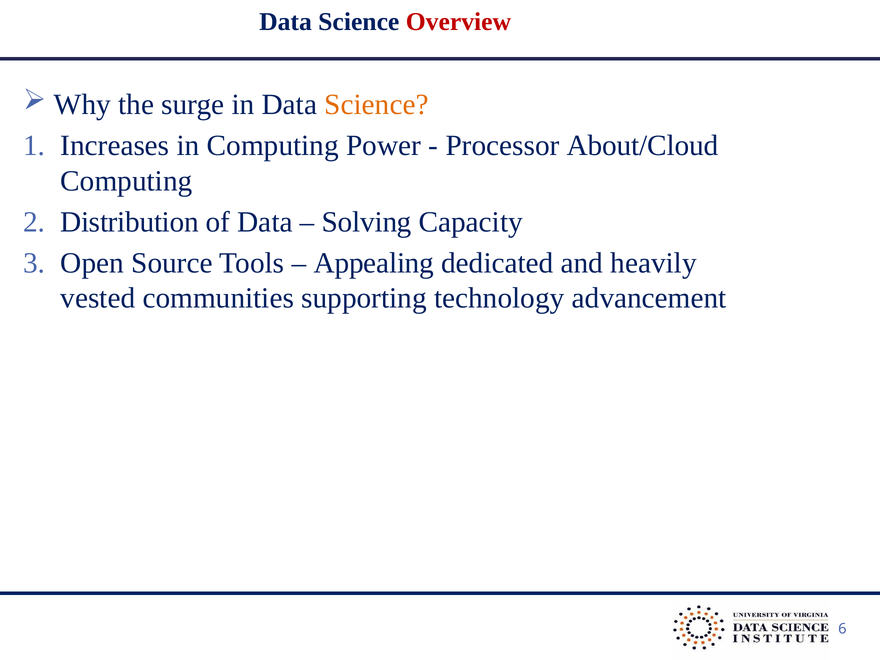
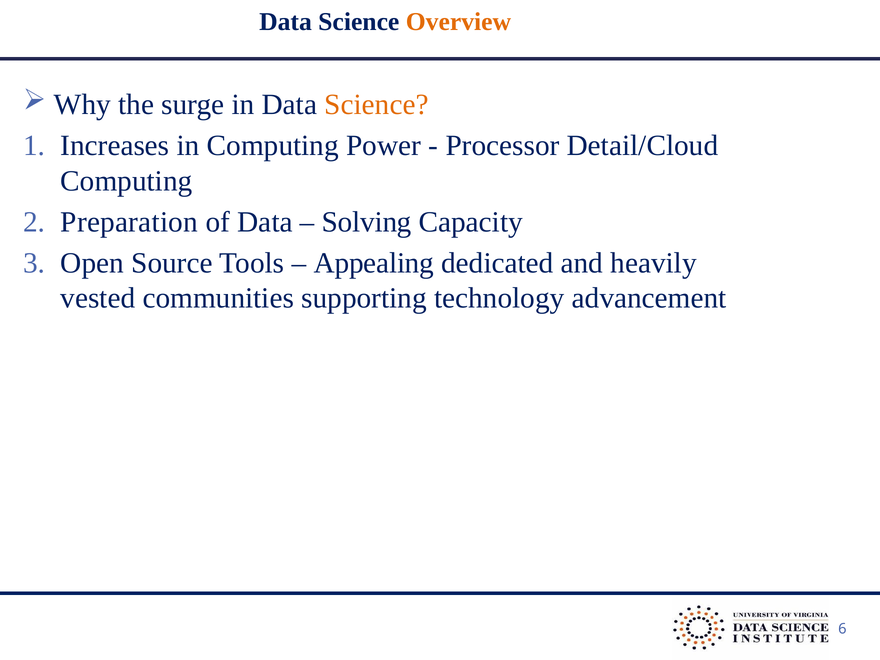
Overview colour: red -> orange (458, 22)
About/Cloud: About/Cloud -> Detail/Cloud (643, 146)
Distribution: Distribution -> Preparation (129, 222)
